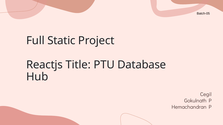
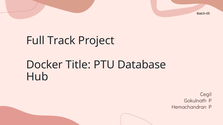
Static: Static -> Track (61, 41)
Reactjs: Reactjs -> Docker (44, 65)
